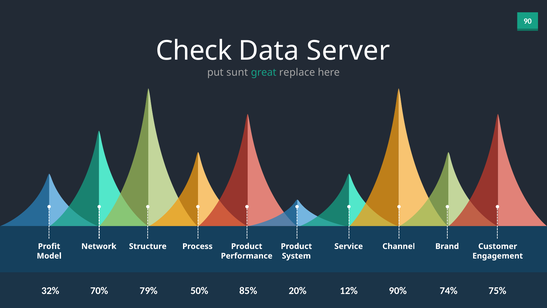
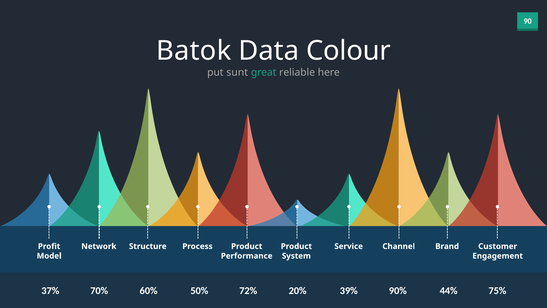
Check: Check -> Batok (194, 51)
Server: Server -> Colour (349, 51)
replace: replace -> reliable (297, 72)
32%: 32% -> 37% (50, 291)
79%: 79% -> 60% (149, 291)
85%: 85% -> 72% (248, 291)
12%: 12% -> 39% (349, 291)
74%: 74% -> 44% (449, 291)
